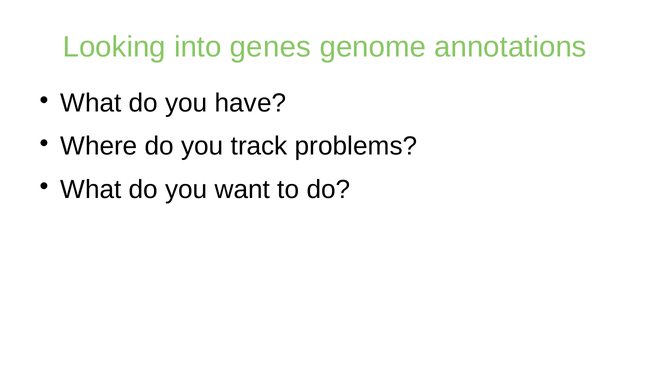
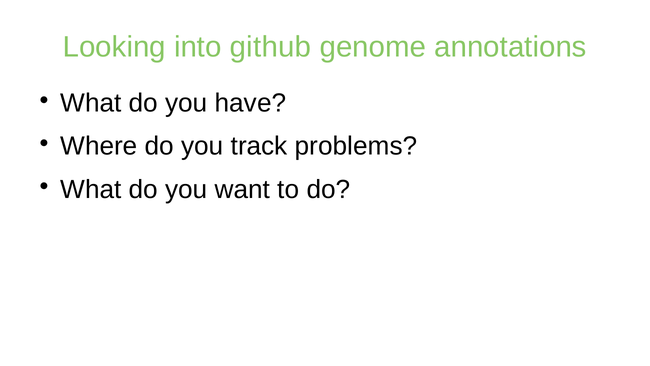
genes: genes -> github (270, 47)
